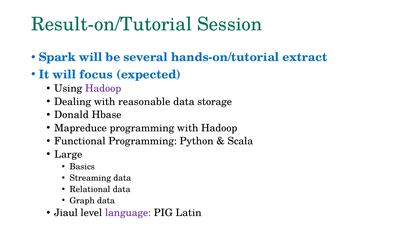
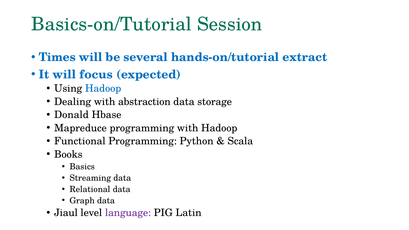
Result-on/Tutorial: Result-on/Tutorial -> Basics-on/Tutorial (112, 24)
Spark: Spark -> Times (57, 57)
Hadoop colour: purple -> blue (103, 89)
reasonable: reasonable -> abstraction (144, 102)
Large: Large -> Books (68, 154)
